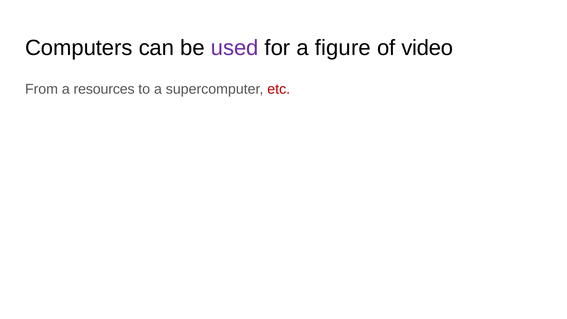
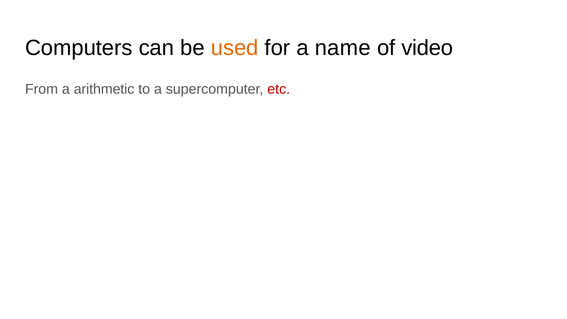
used colour: purple -> orange (235, 48)
figure: figure -> name (343, 48)
resources: resources -> arithmetic (104, 89)
